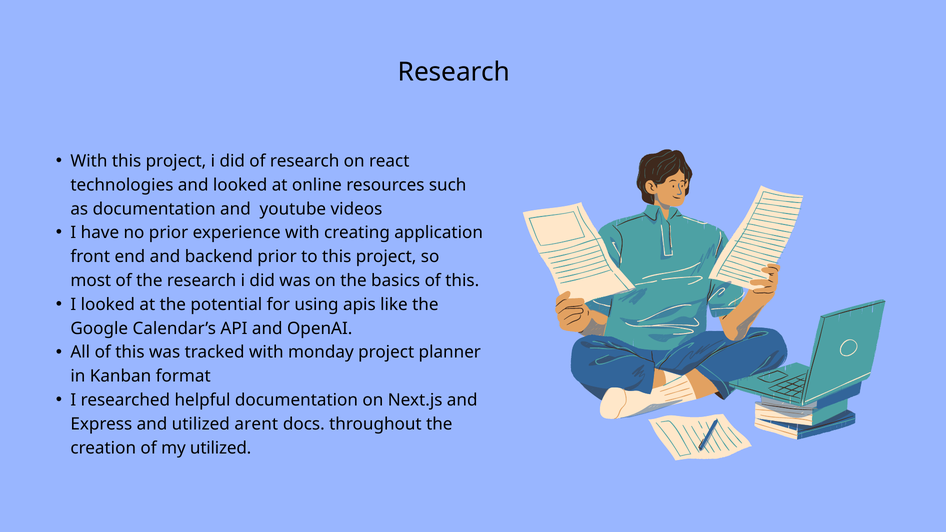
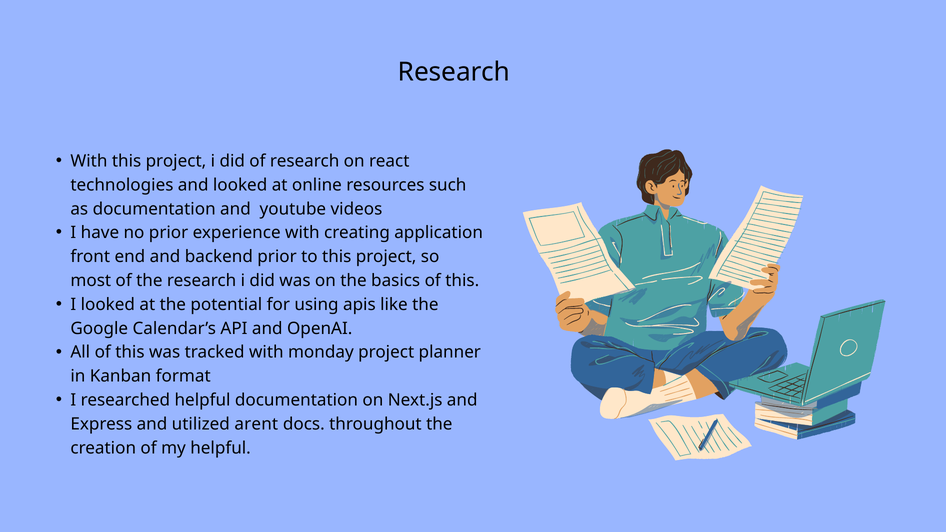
my utilized: utilized -> helpful (221, 448)
